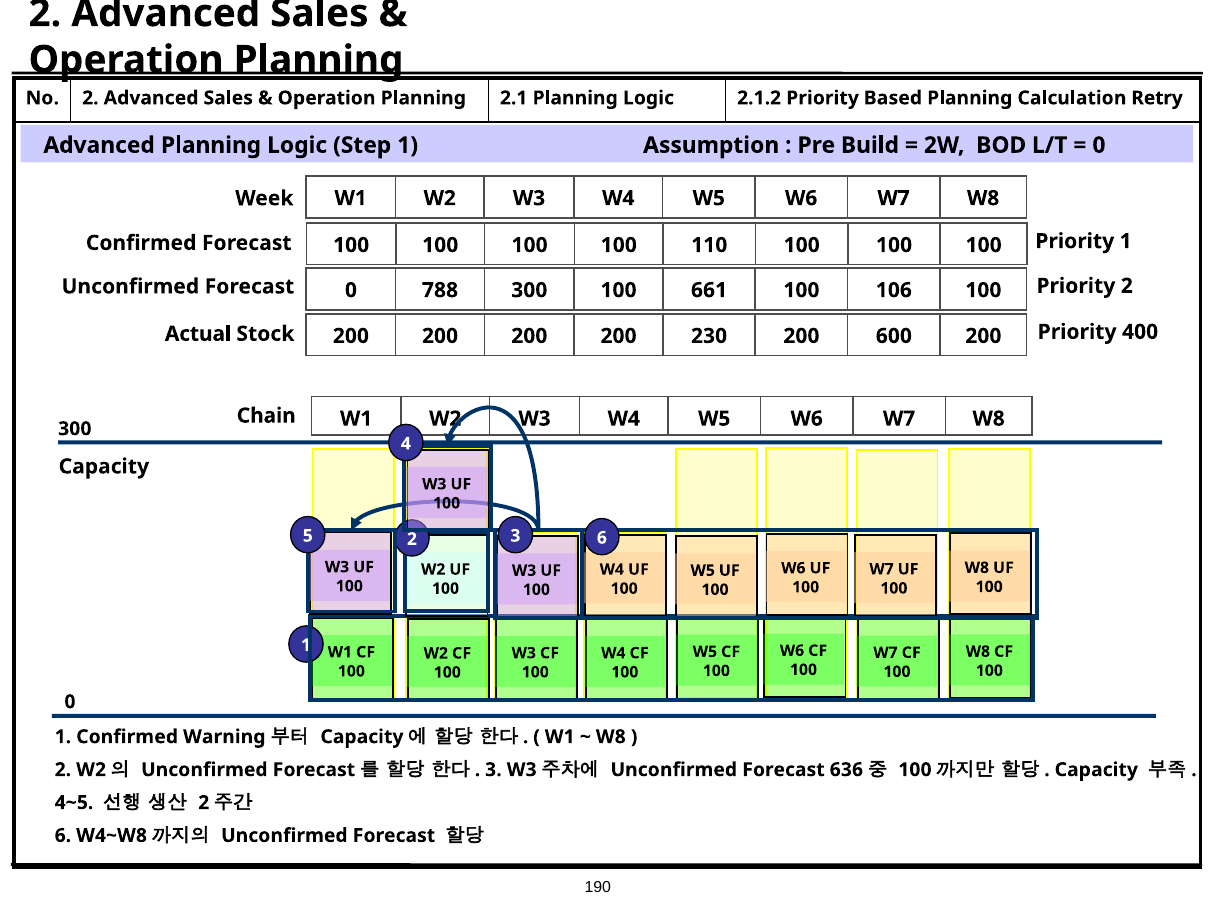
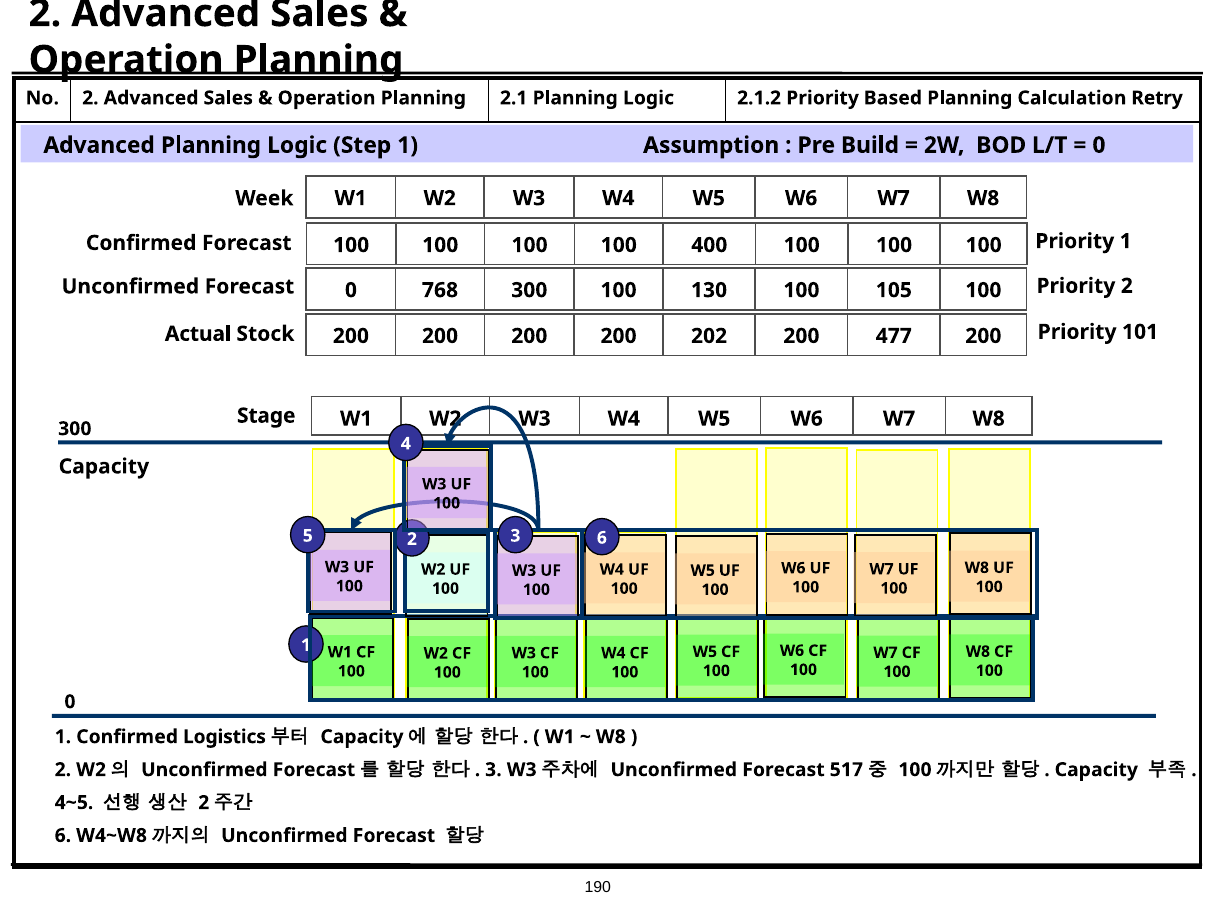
110: 110 -> 400 (709, 245)
788: 788 -> 768 (440, 290)
661: 661 -> 130 (709, 290)
106: 106 -> 105 (894, 290)
400: 400 -> 101 (1140, 332)
230: 230 -> 202 (709, 336)
600: 600 -> 477 (894, 336)
Chain: Chain -> Stage (266, 416)
Warning: Warning -> Logistics (224, 737)
636: 636 -> 517 (846, 770)
